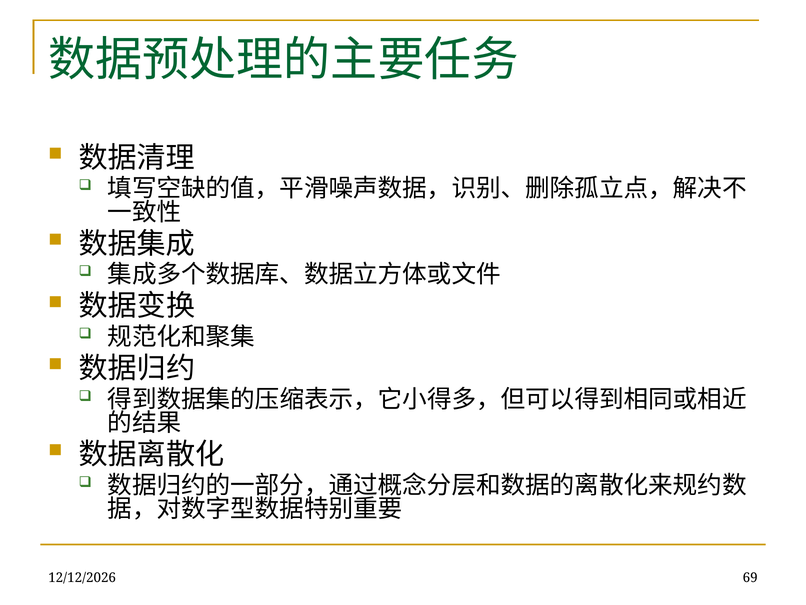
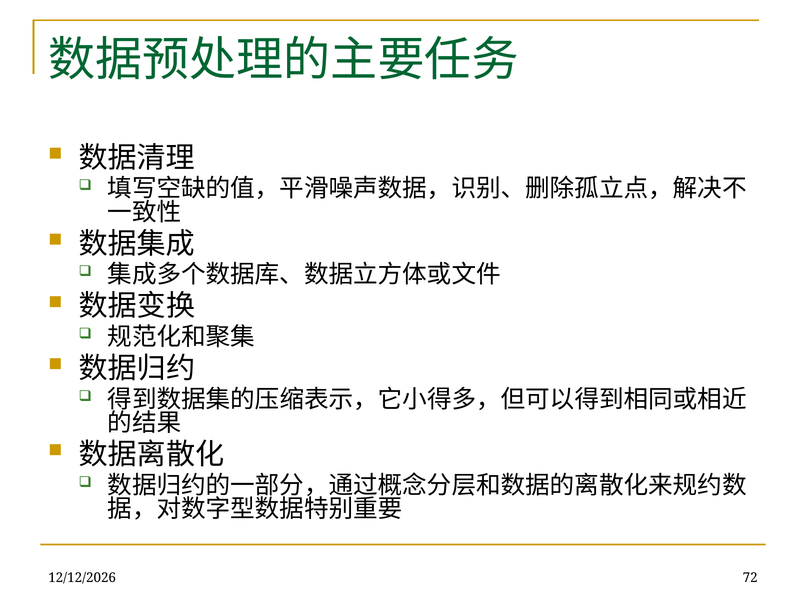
69: 69 -> 72 (750, 577)
